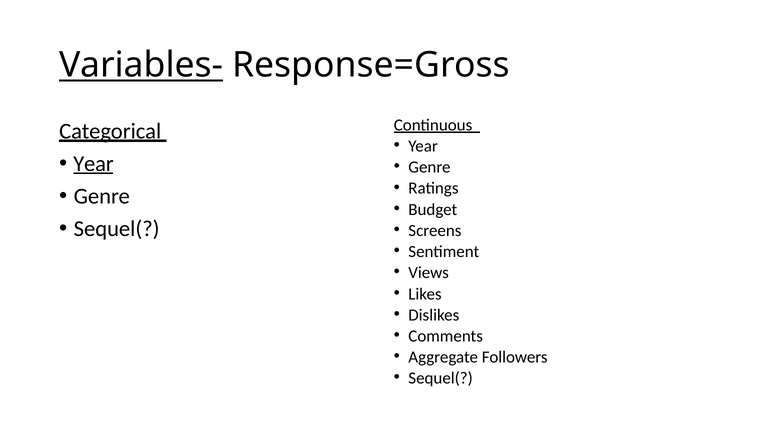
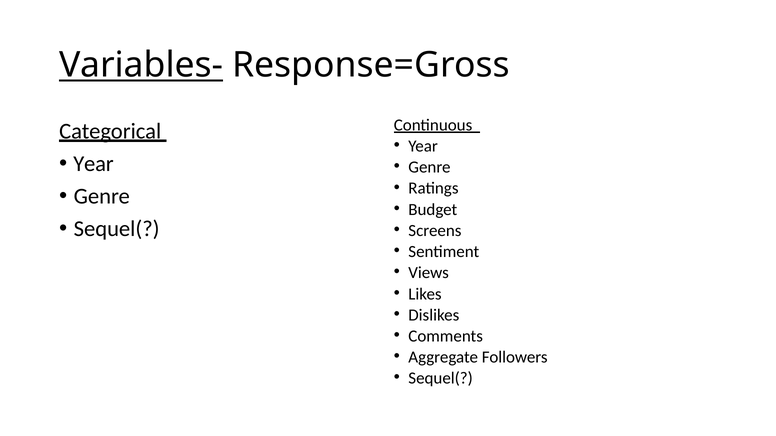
Year underline: present -> none (93, 164)
